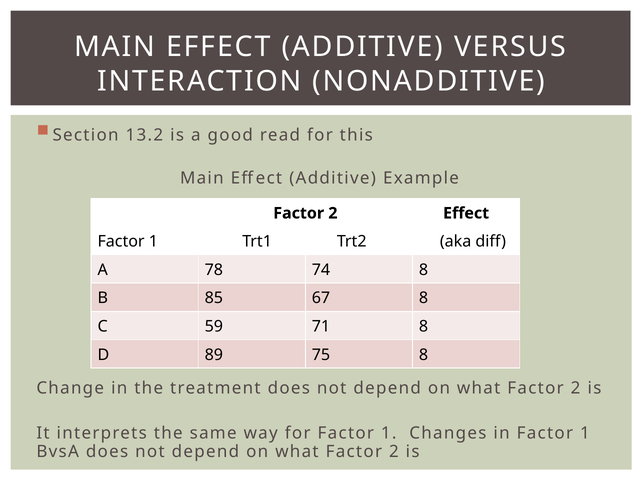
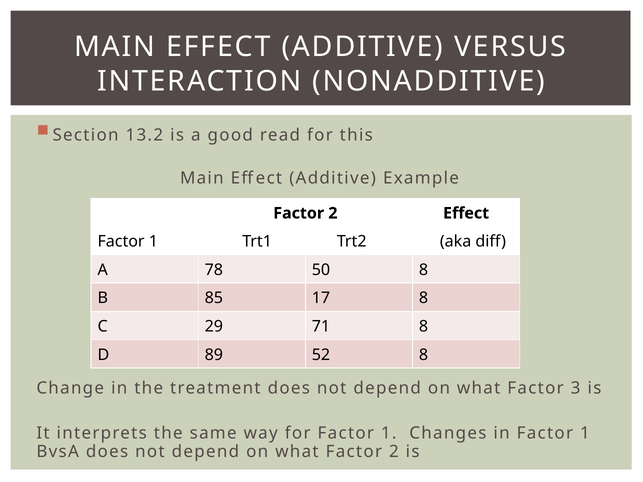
74: 74 -> 50 (321, 270)
67: 67 -> 17 (321, 298)
59: 59 -> 29 (214, 327)
75: 75 -> 52 (321, 355)
2: 2 -> 3 (576, 388)
